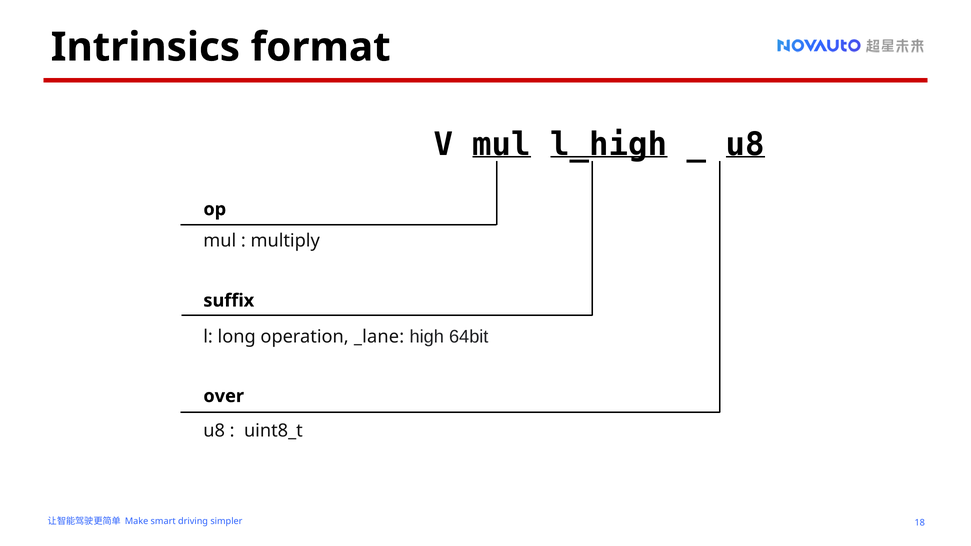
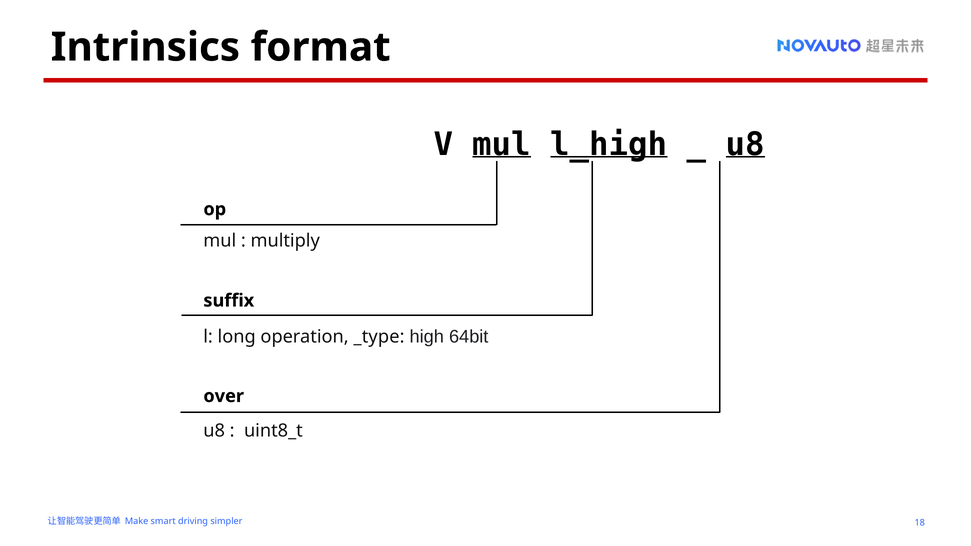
_lane: _lane -> _type (379, 337)
